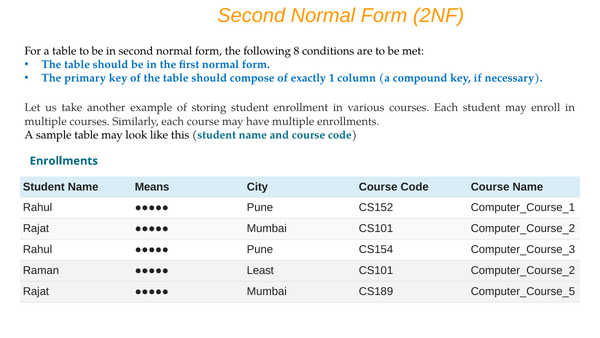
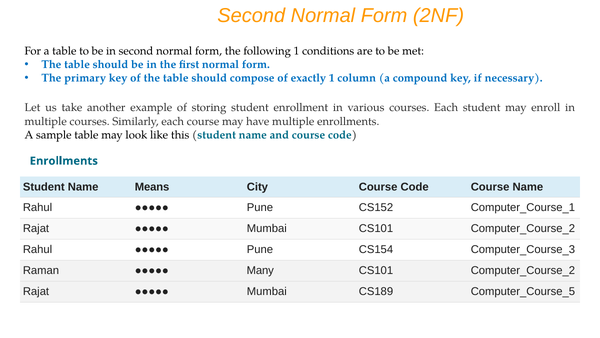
following 8: 8 -> 1 (297, 51)
Least: Least -> Many (260, 270)
